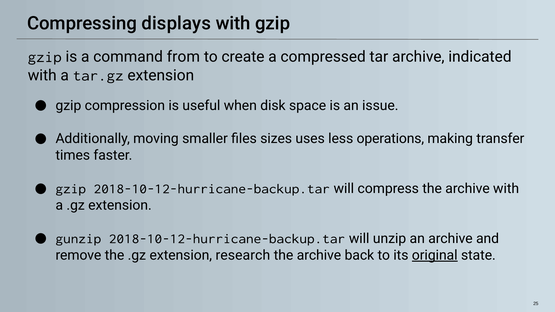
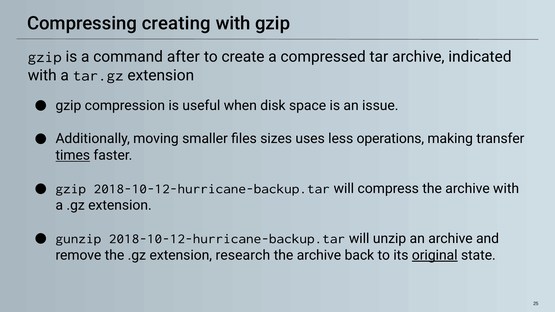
displays: displays -> creating (176, 23)
from: from -> after (183, 57)
times underline: none -> present (73, 155)
